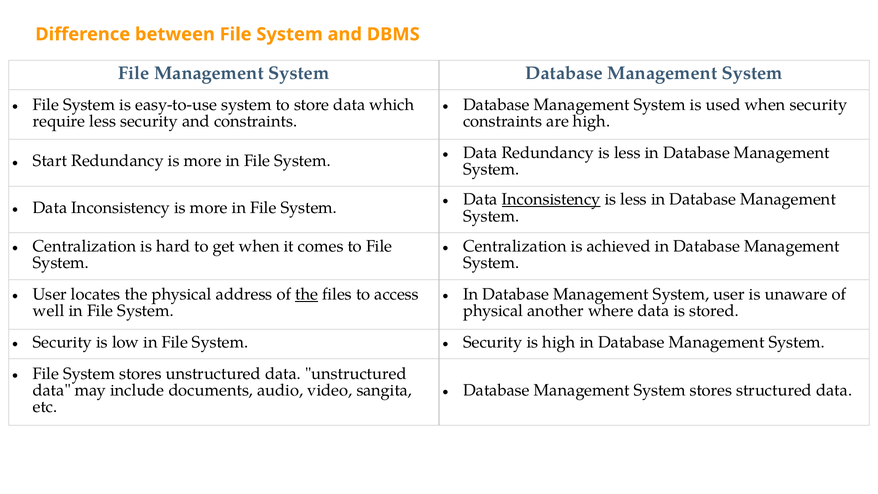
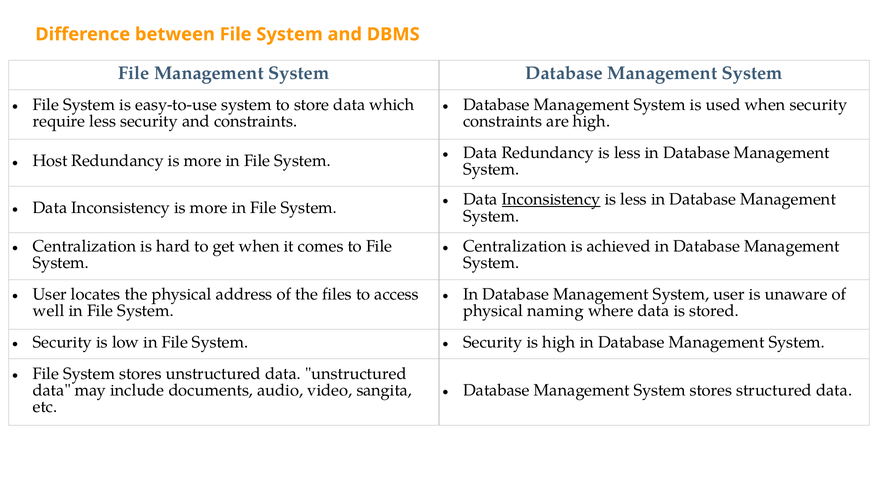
Start: Start -> Host (50, 161)
the underline: present -> none (307, 294)
another: another -> naming (555, 311)
